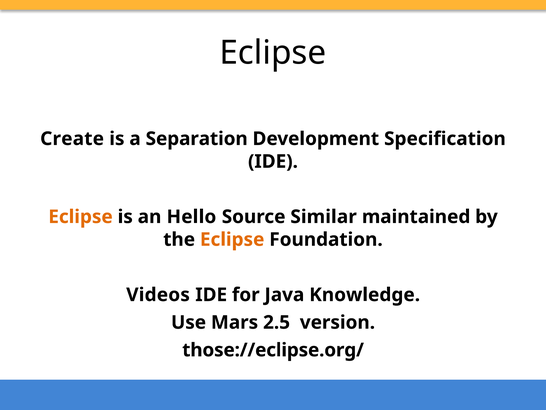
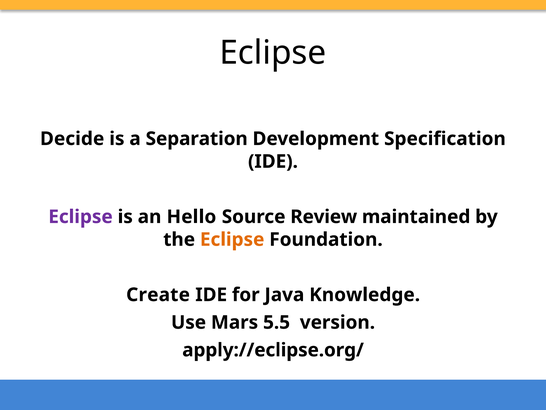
Create: Create -> Decide (72, 139)
Eclipse colour: orange -> purple (81, 217)
Similar: Similar -> Review (324, 217)
Videos: Videos -> Create (158, 294)
2.5: 2.5 -> 5.5 (277, 322)
those://eclipse.org/: those://eclipse.org/ -> apply://eclipse.org/ (273, 350)
